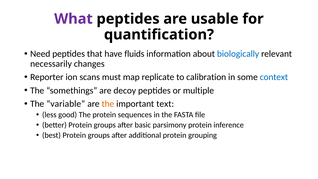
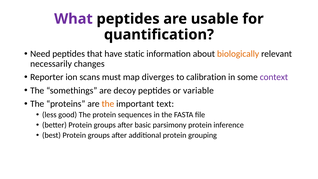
fluids: fluids -> static (134, 54)
biologically colour: blue -> orange (238, 54)
replicate: replicate -> diverges (158, 77)
context colour: blue -> purple (274, 77)
multiple: multiple -> variable (198, 90)
variable: variable -> proteins (66, 104)
